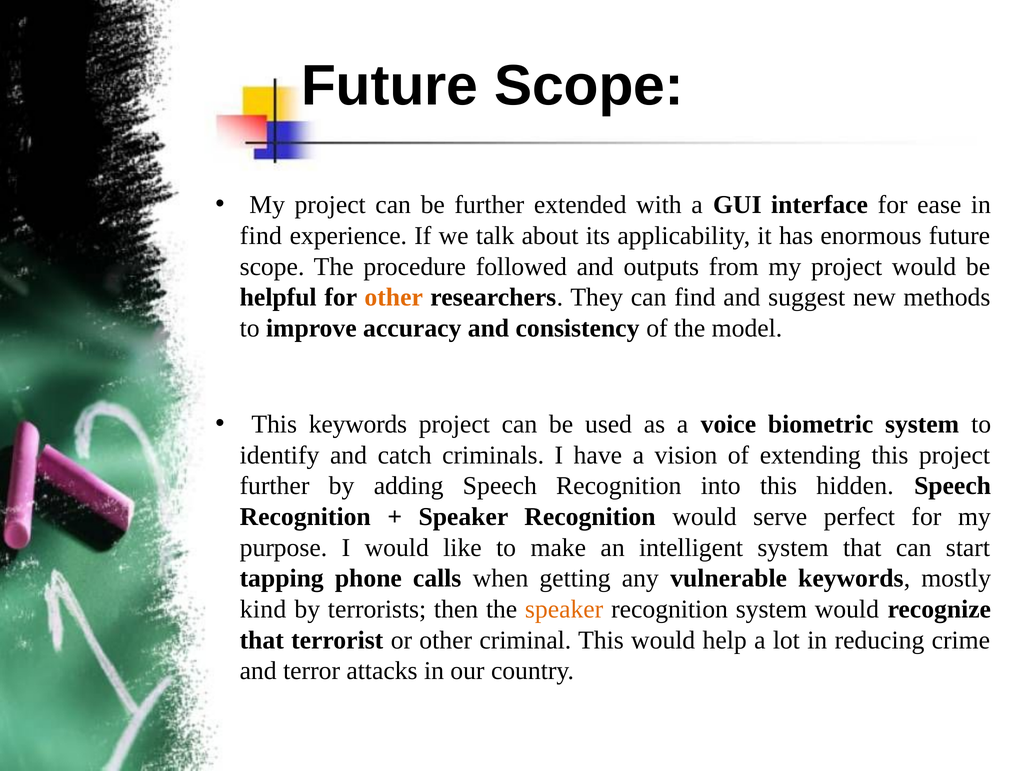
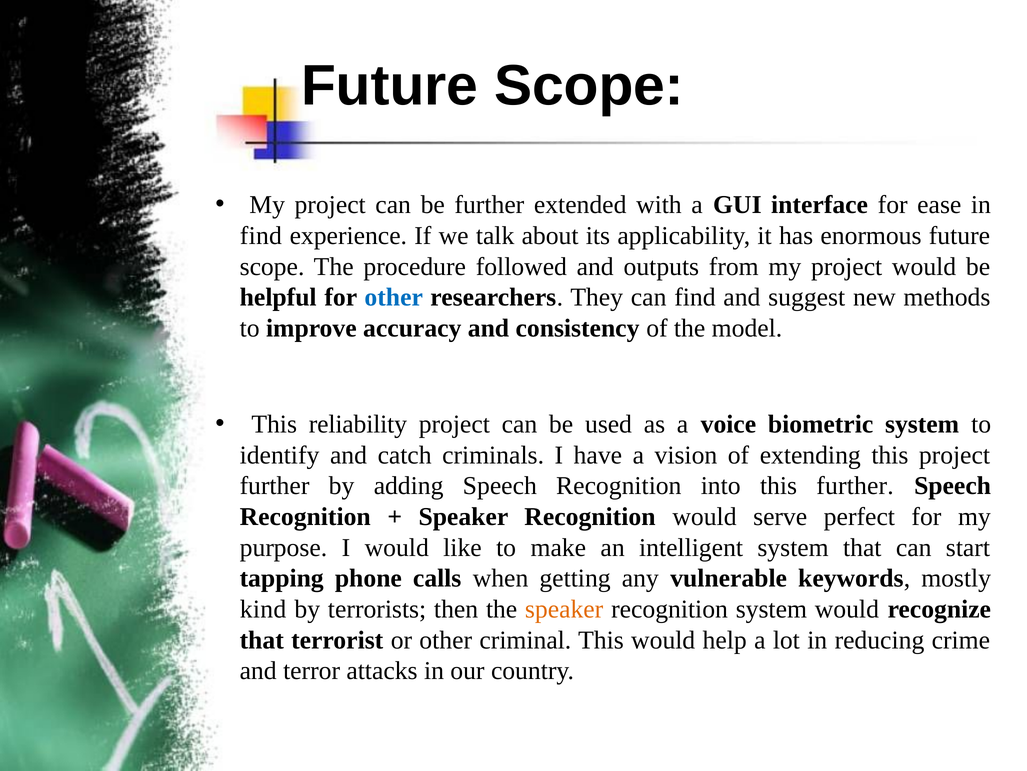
other colour: orange -> blue (394, 297)
This keywords: keywords -> reliability (358, 424)
this hidden: hidden -> further (855, 485)
